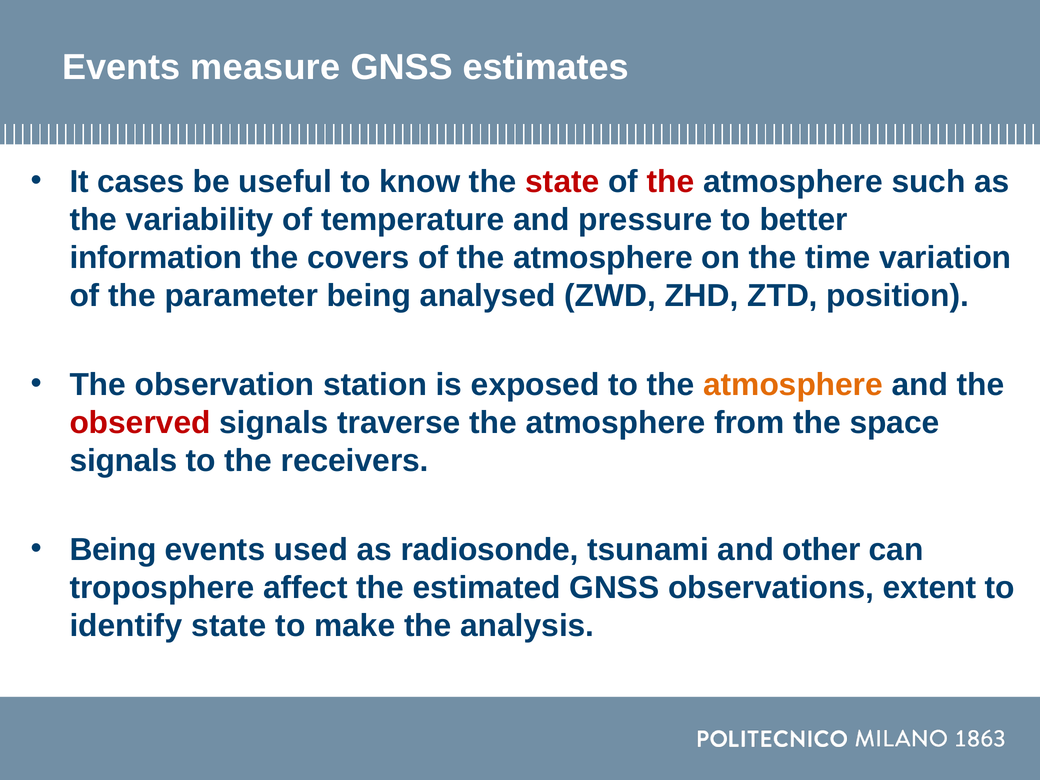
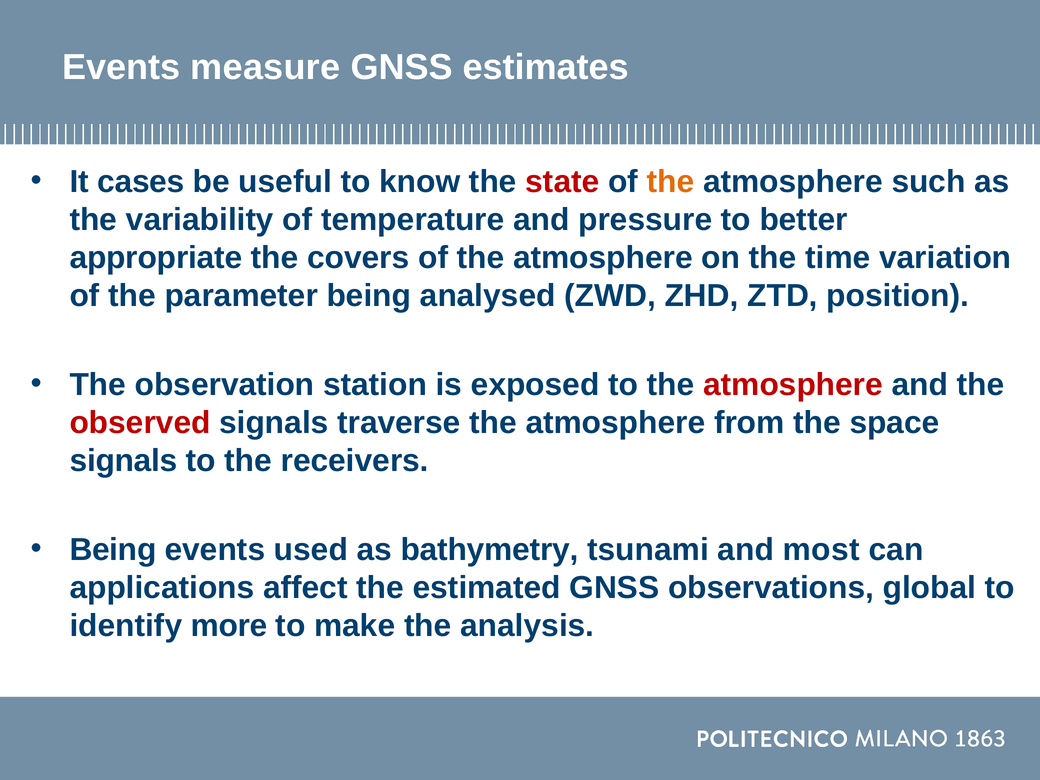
the colour: red -> orange (671, 182)
information: information -> appropriate (156, 258)
atmosphere colour: orange -> red (793, 385)
radiosonde: radiosonde -> bathymetry (490, 550)
other: other -> most (821, 550)
troposphere: troposphere -> applications (162, 588)
extent: extent -> global (929, 588)
identify state: state -> more (229, 626)
